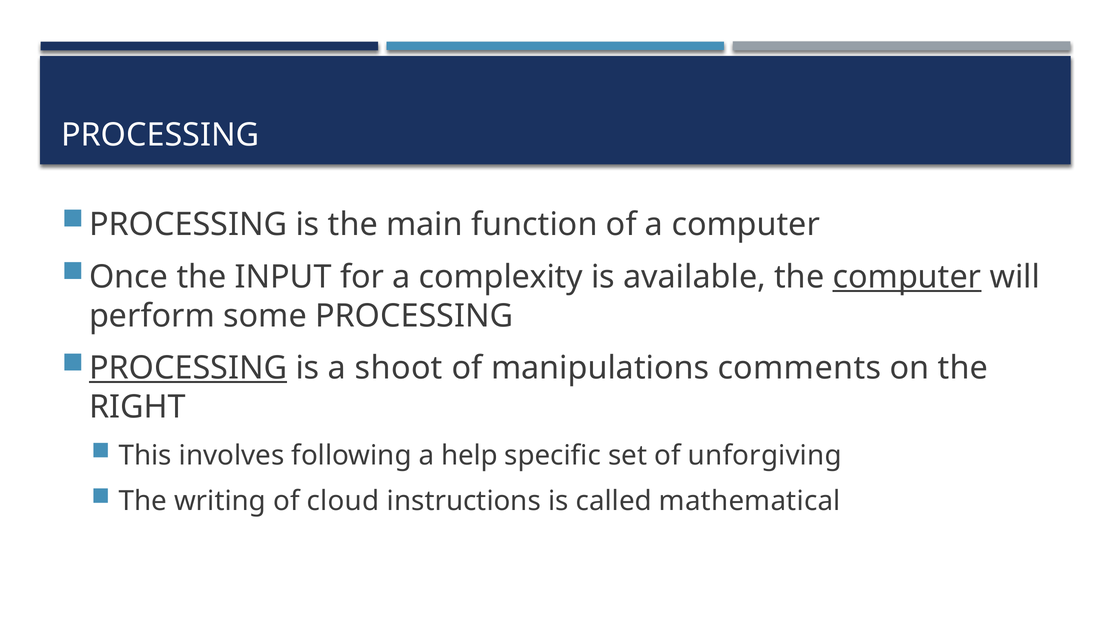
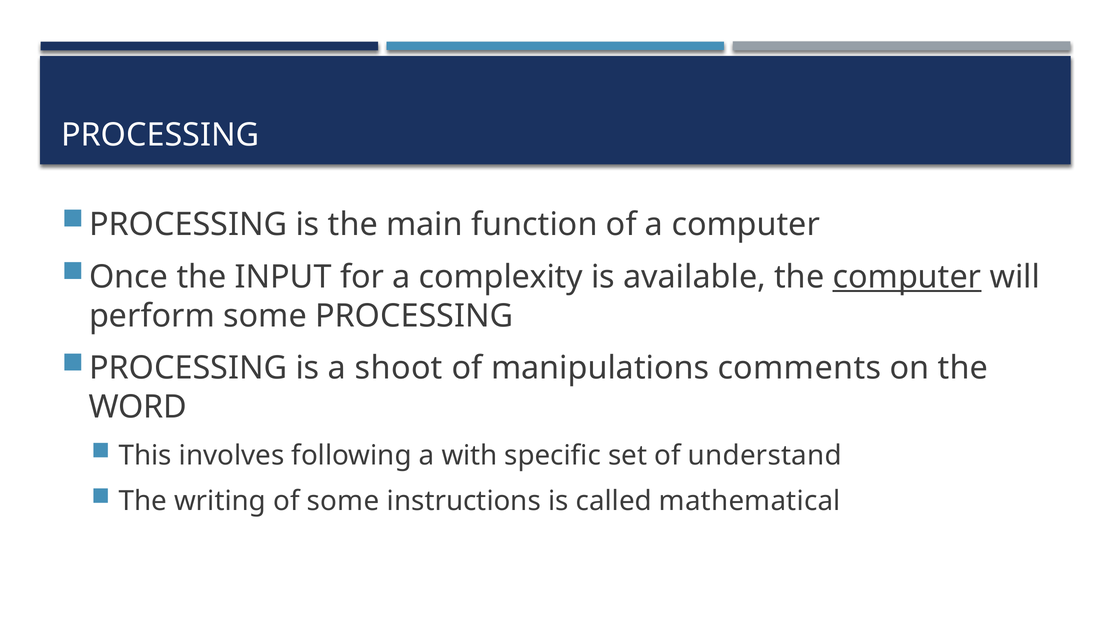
PROCESSING underline: present -> none (188, 368)
RIGHT: RIGHT -> WORD (138, 407)
help: help -> with (469, 455)
unforgiving: unforgiving -> understand (765, 455)
of cloud: cloud -> some (343, 501)
